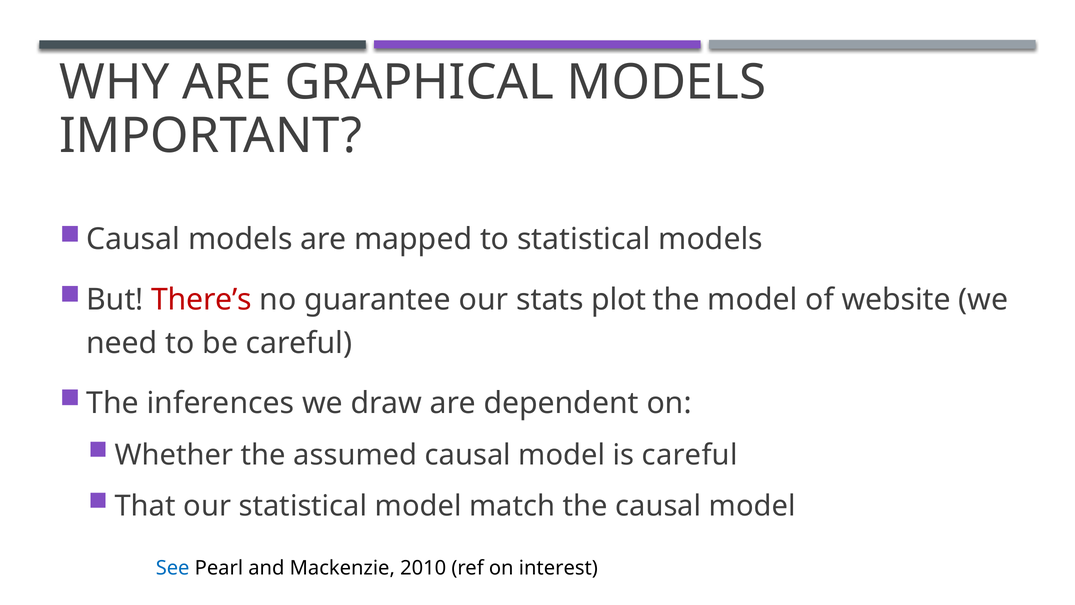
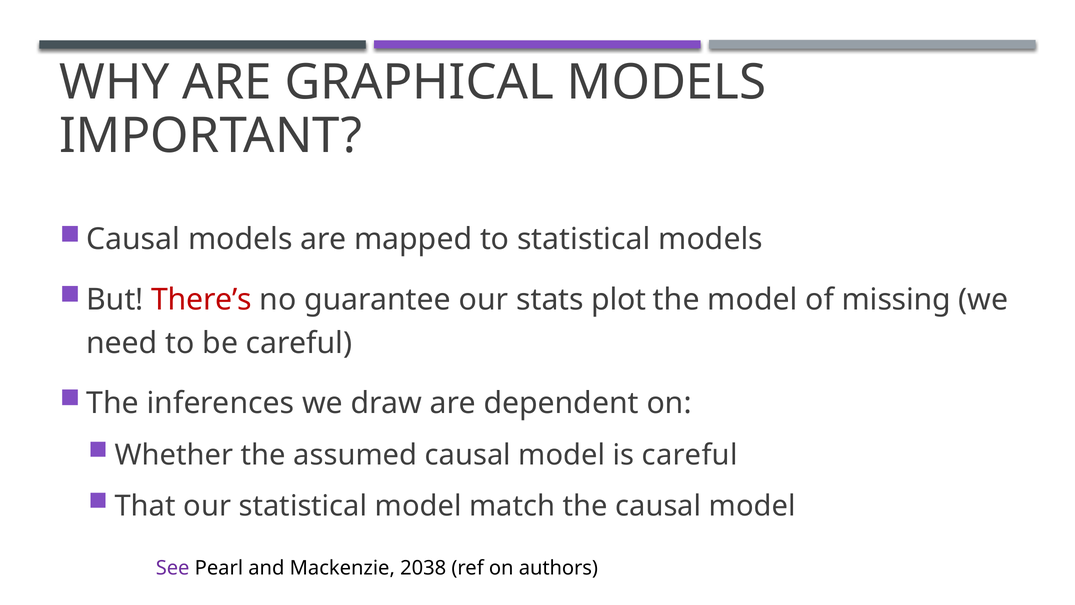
website: website -> missing (896, 300)
See colour: blue -> purple (173, 568)
2010: 2010 -> 2038 (423, 568)
interest: interest -> authors (558, 568)
